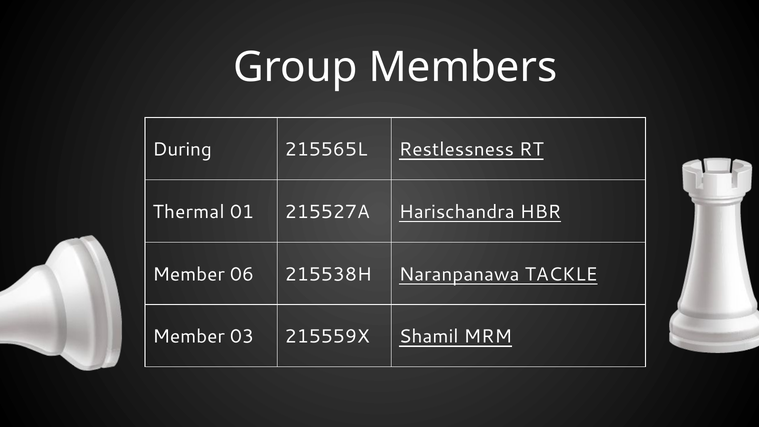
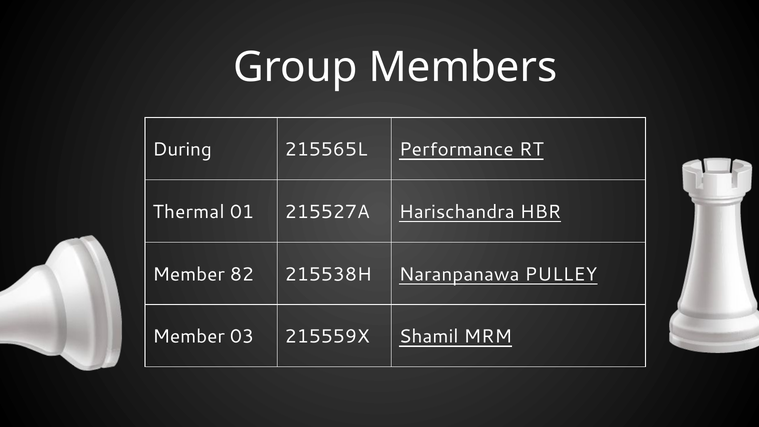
Restlessness: Restlessness -> Performance (456, 150)
06: 06 -> 82 (242, 274)
TACKLE: TACKLE -> PULLEY (561, 274)
